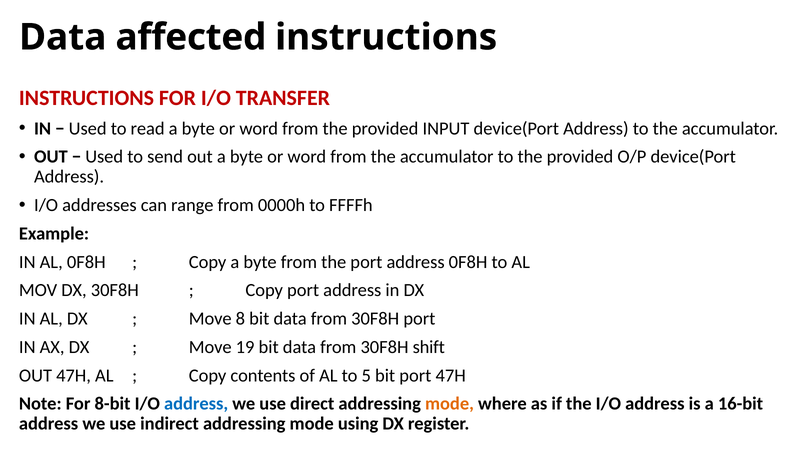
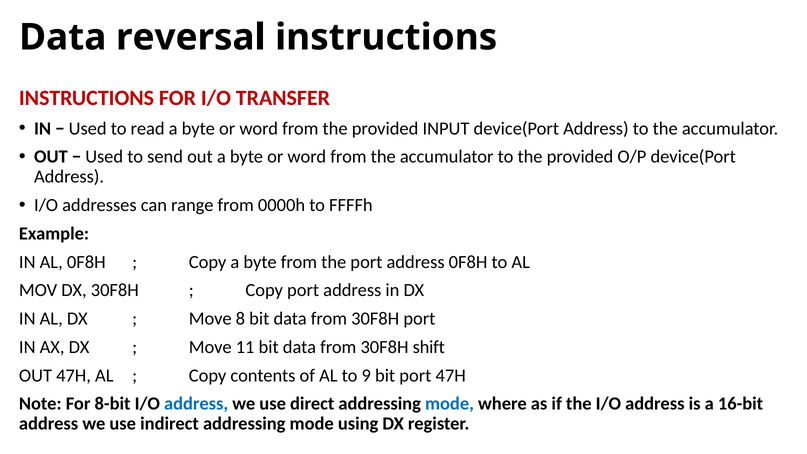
affected: affected -> reversal (191, 37)
19: 19 -> 11 (245, 347)
5: 5 -> 9 (366, 375)
mode colour: orange -> blue (449, 404)
